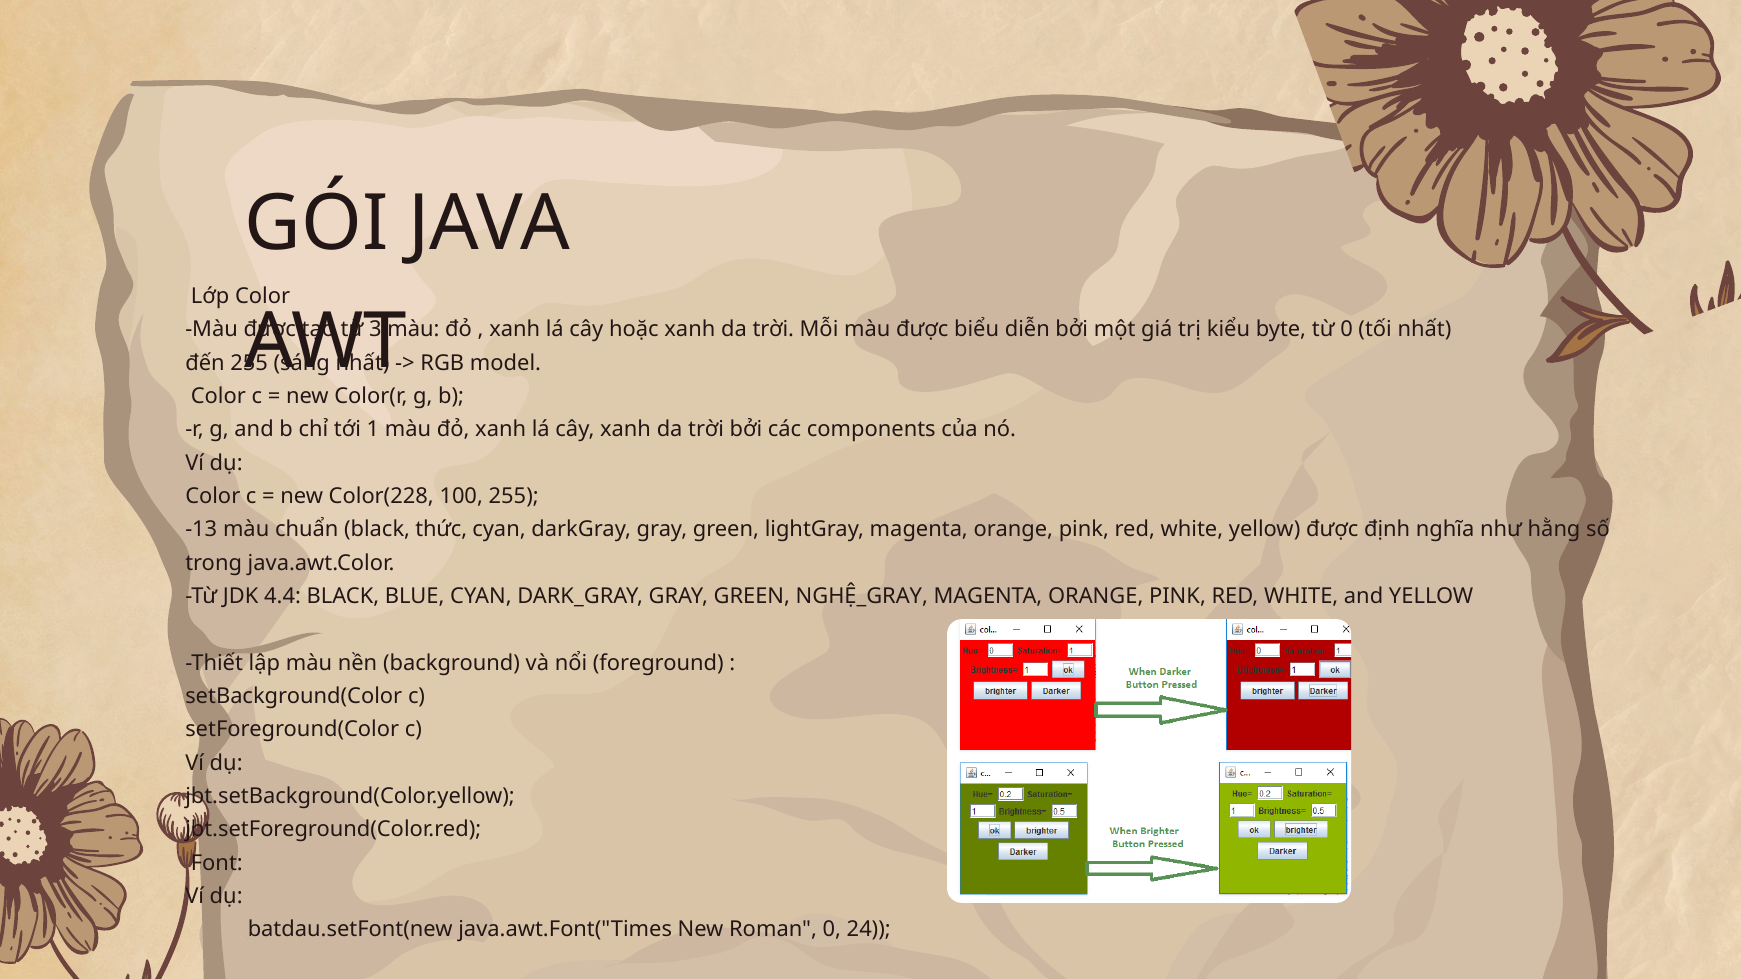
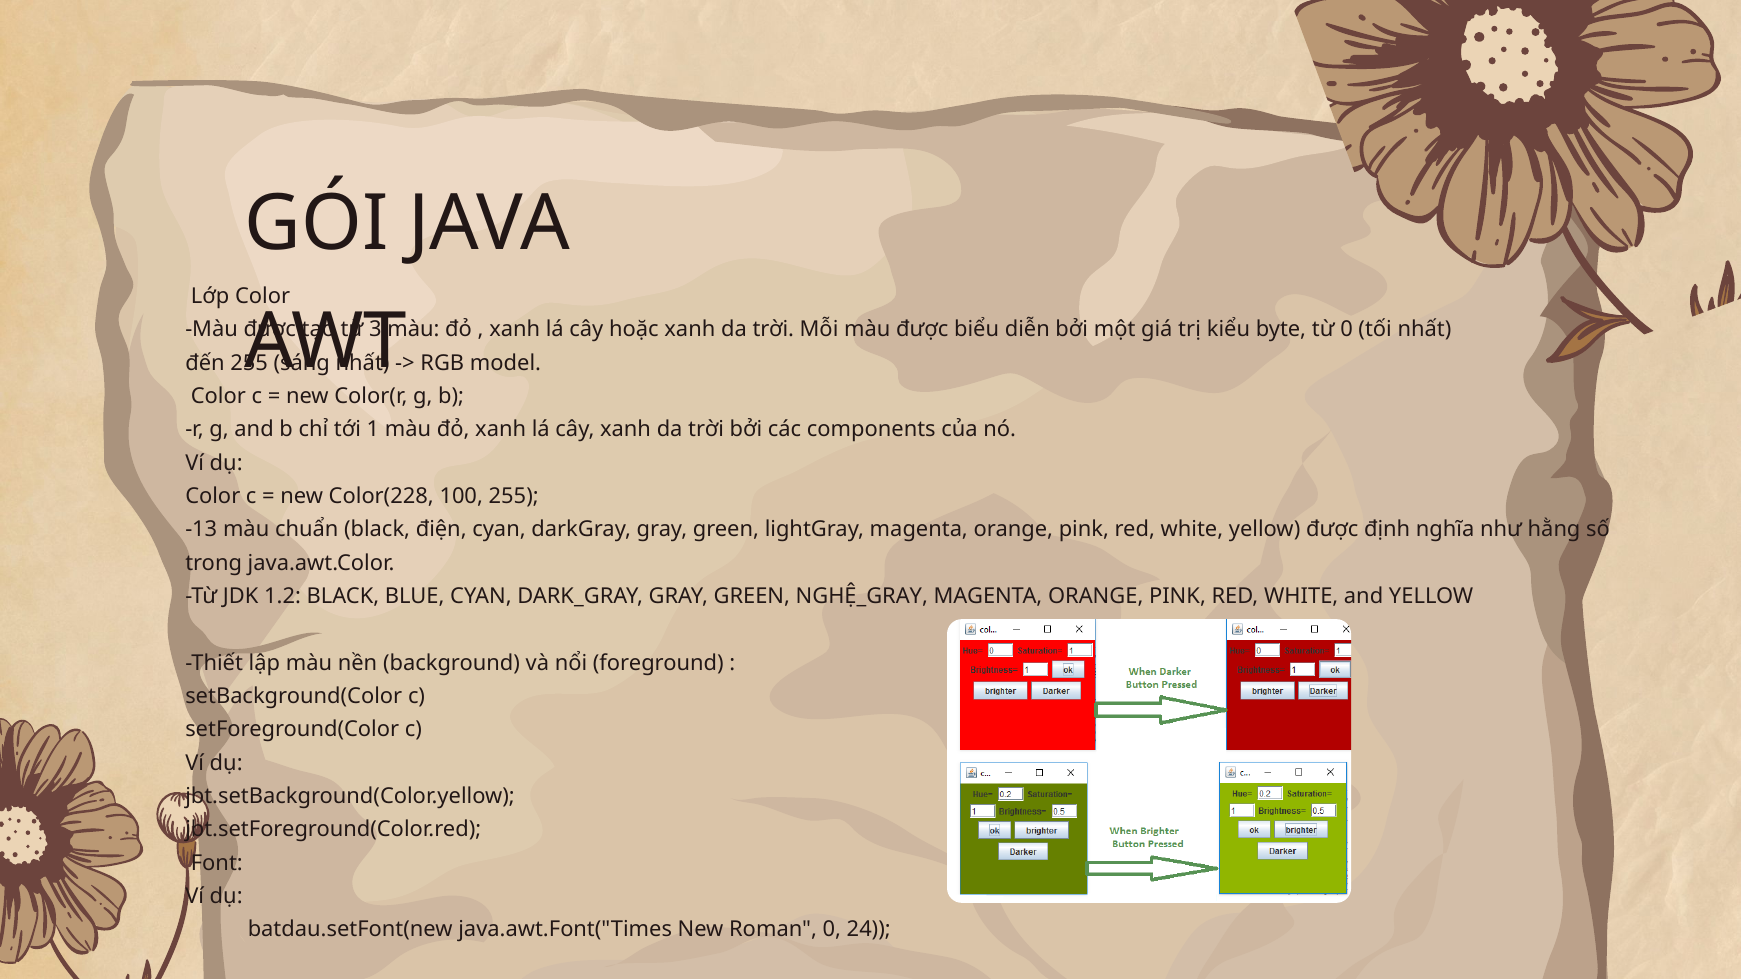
thức: thức -> điện (441, 530)
4.4: 4.4 -> 1.2 (283, 597)
